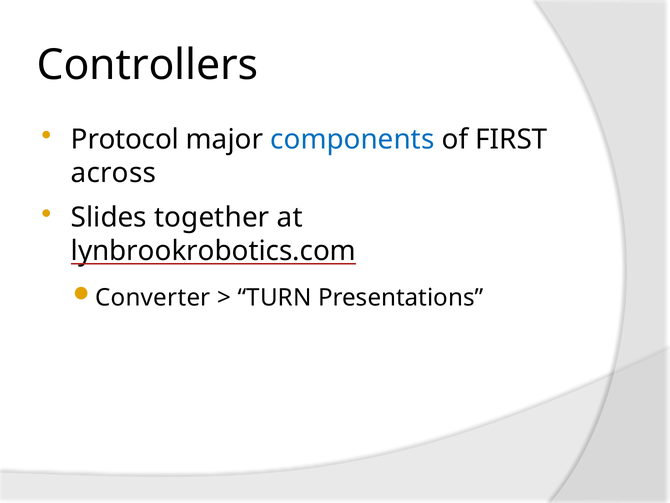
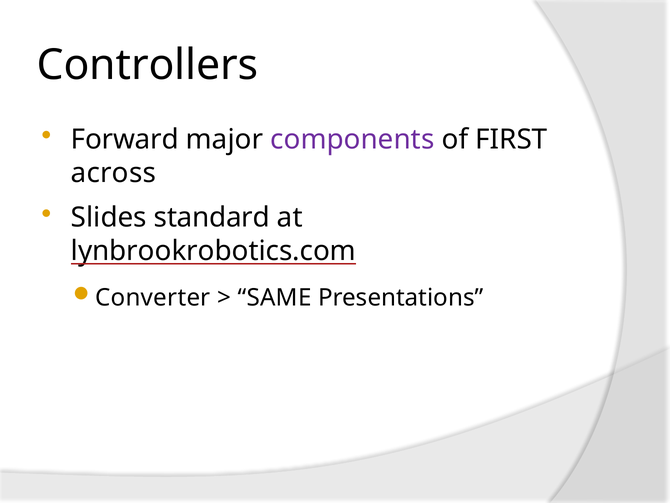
Protocol: Protocol -> Forward (125, 139)
components colour: blue -> purple (352, 139)
together: together -> standard (212, 217)
TURN: TURN -> SAME (275, 298)
